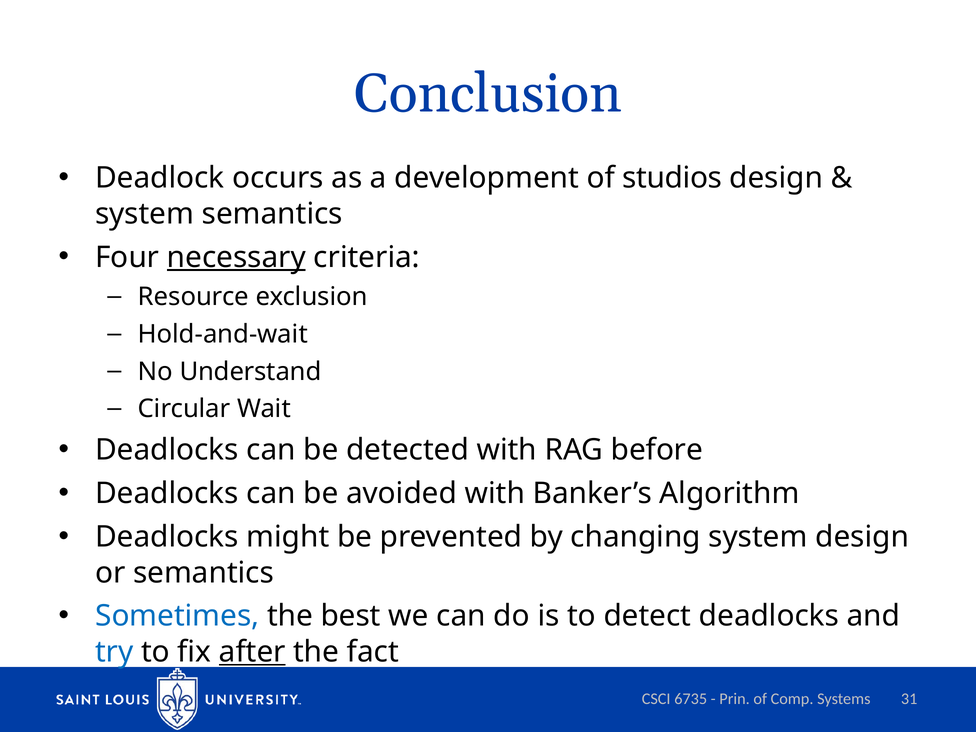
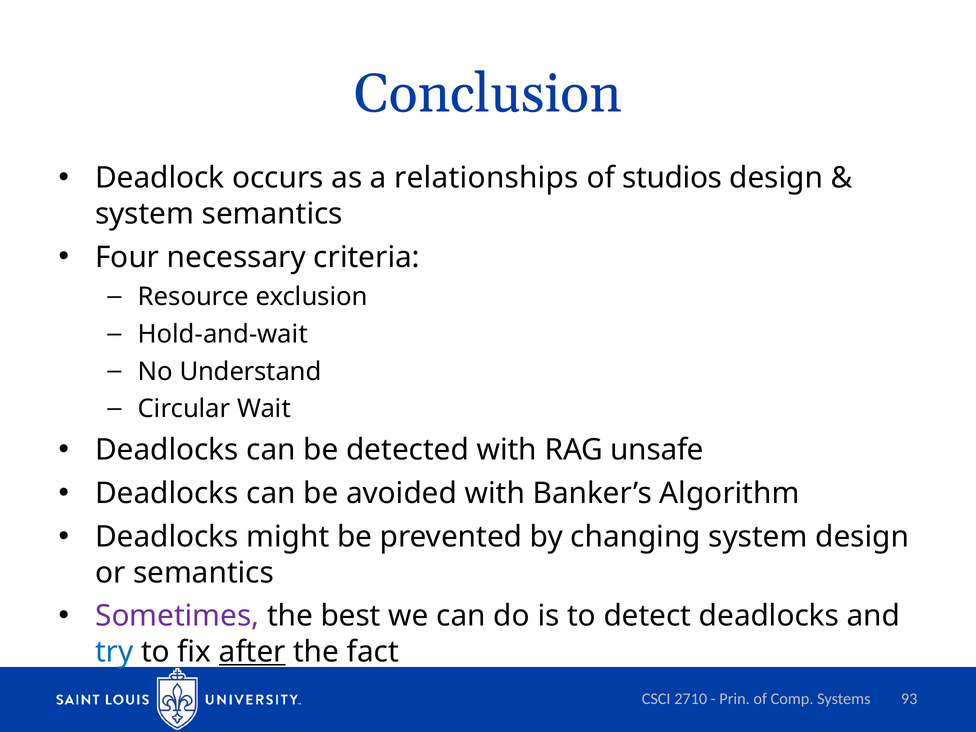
development: development -> relationships (486, 178)
necessary underline: present -> none (236, 257)
before: before -> unsafe (657, 450)
Sometimes colour: blue -> purple (177, 616)
6735: 6735 -> 2710 (691, 699)
31: 31 -> 93 (909, 699)
